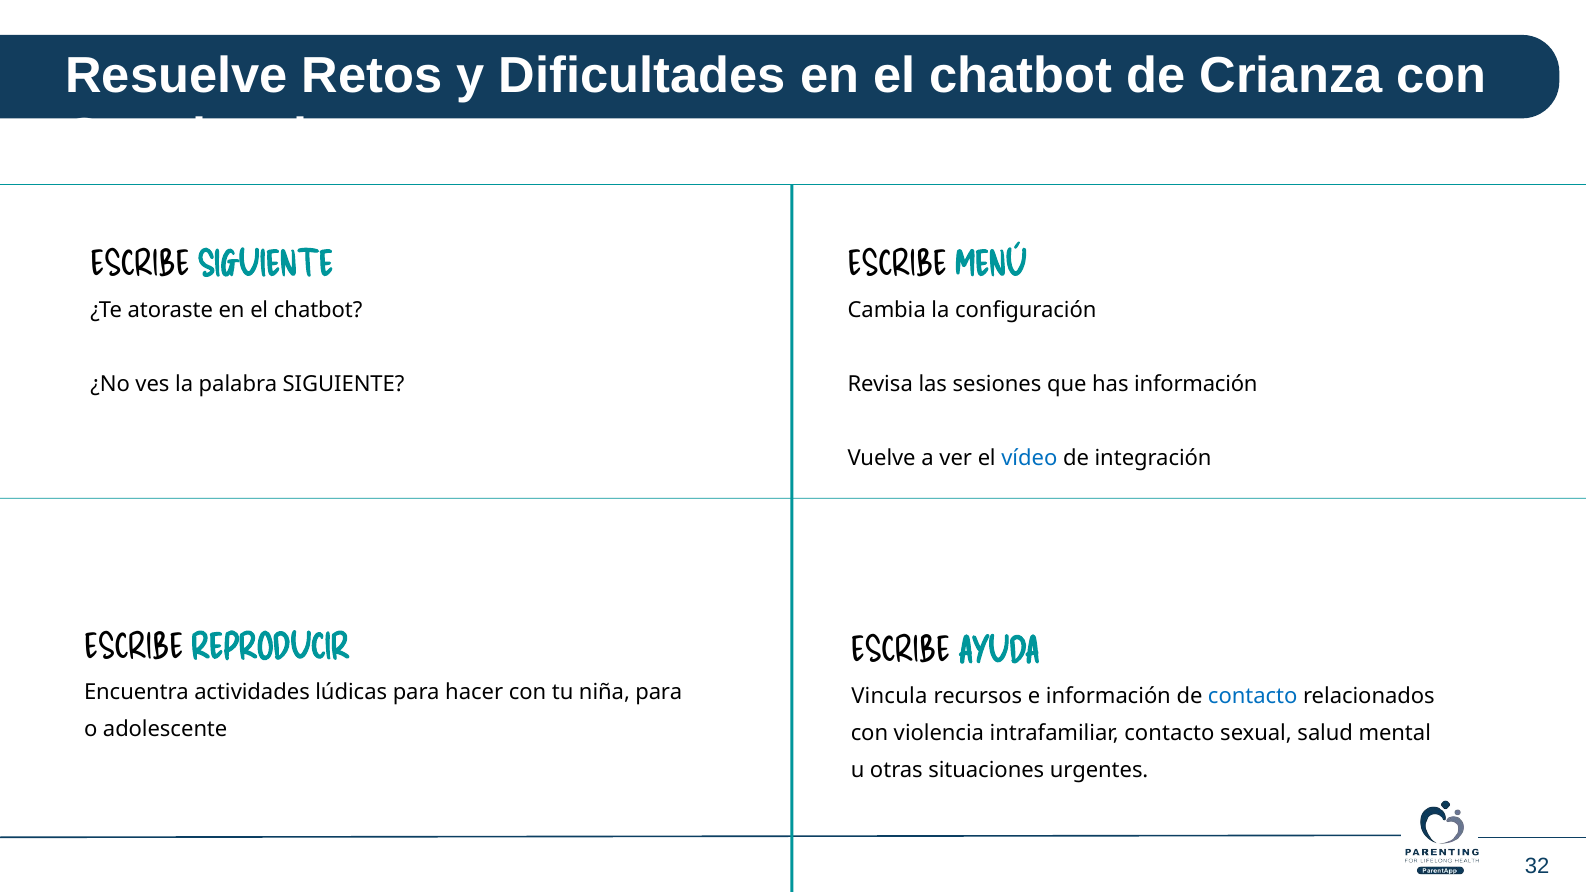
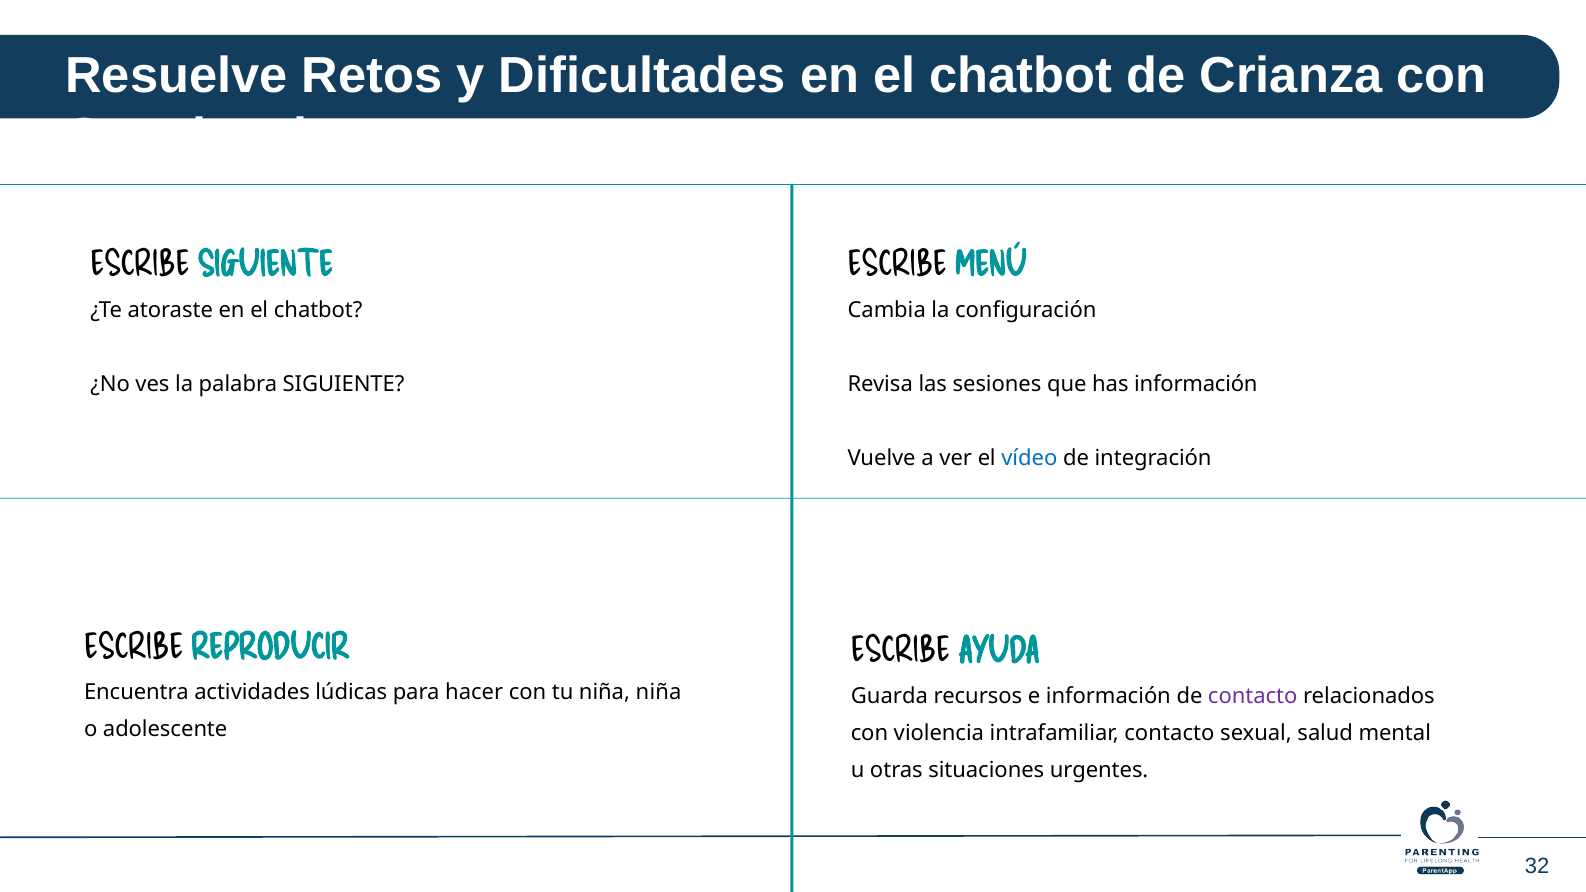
niña para: para -> niña (659, 693)
Vincula: Vincula -> Guarda (889, 696)
contacto colour: blue -> purple (1253, 696)
